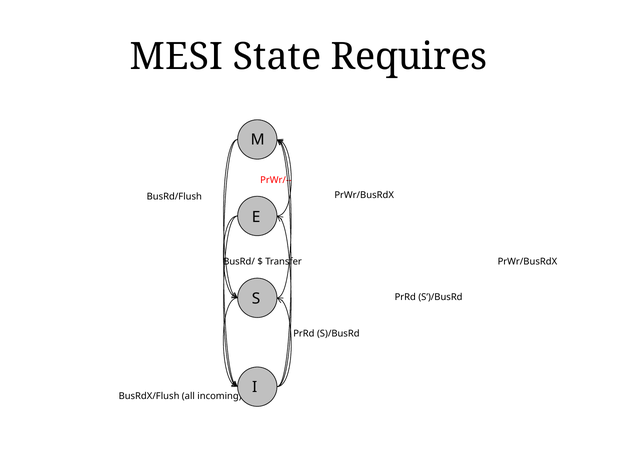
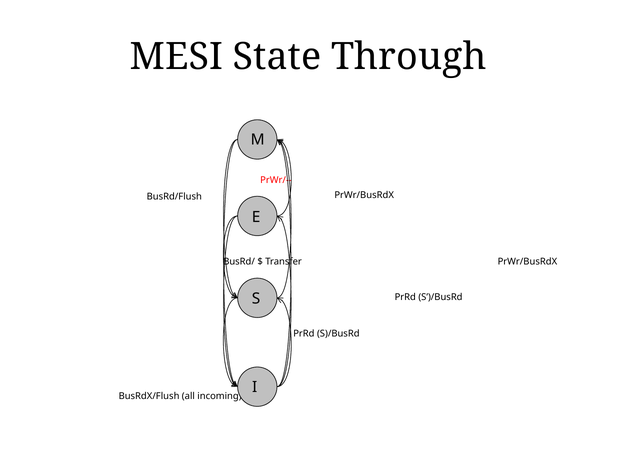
Requires: Requires -> Through (409, 57)
